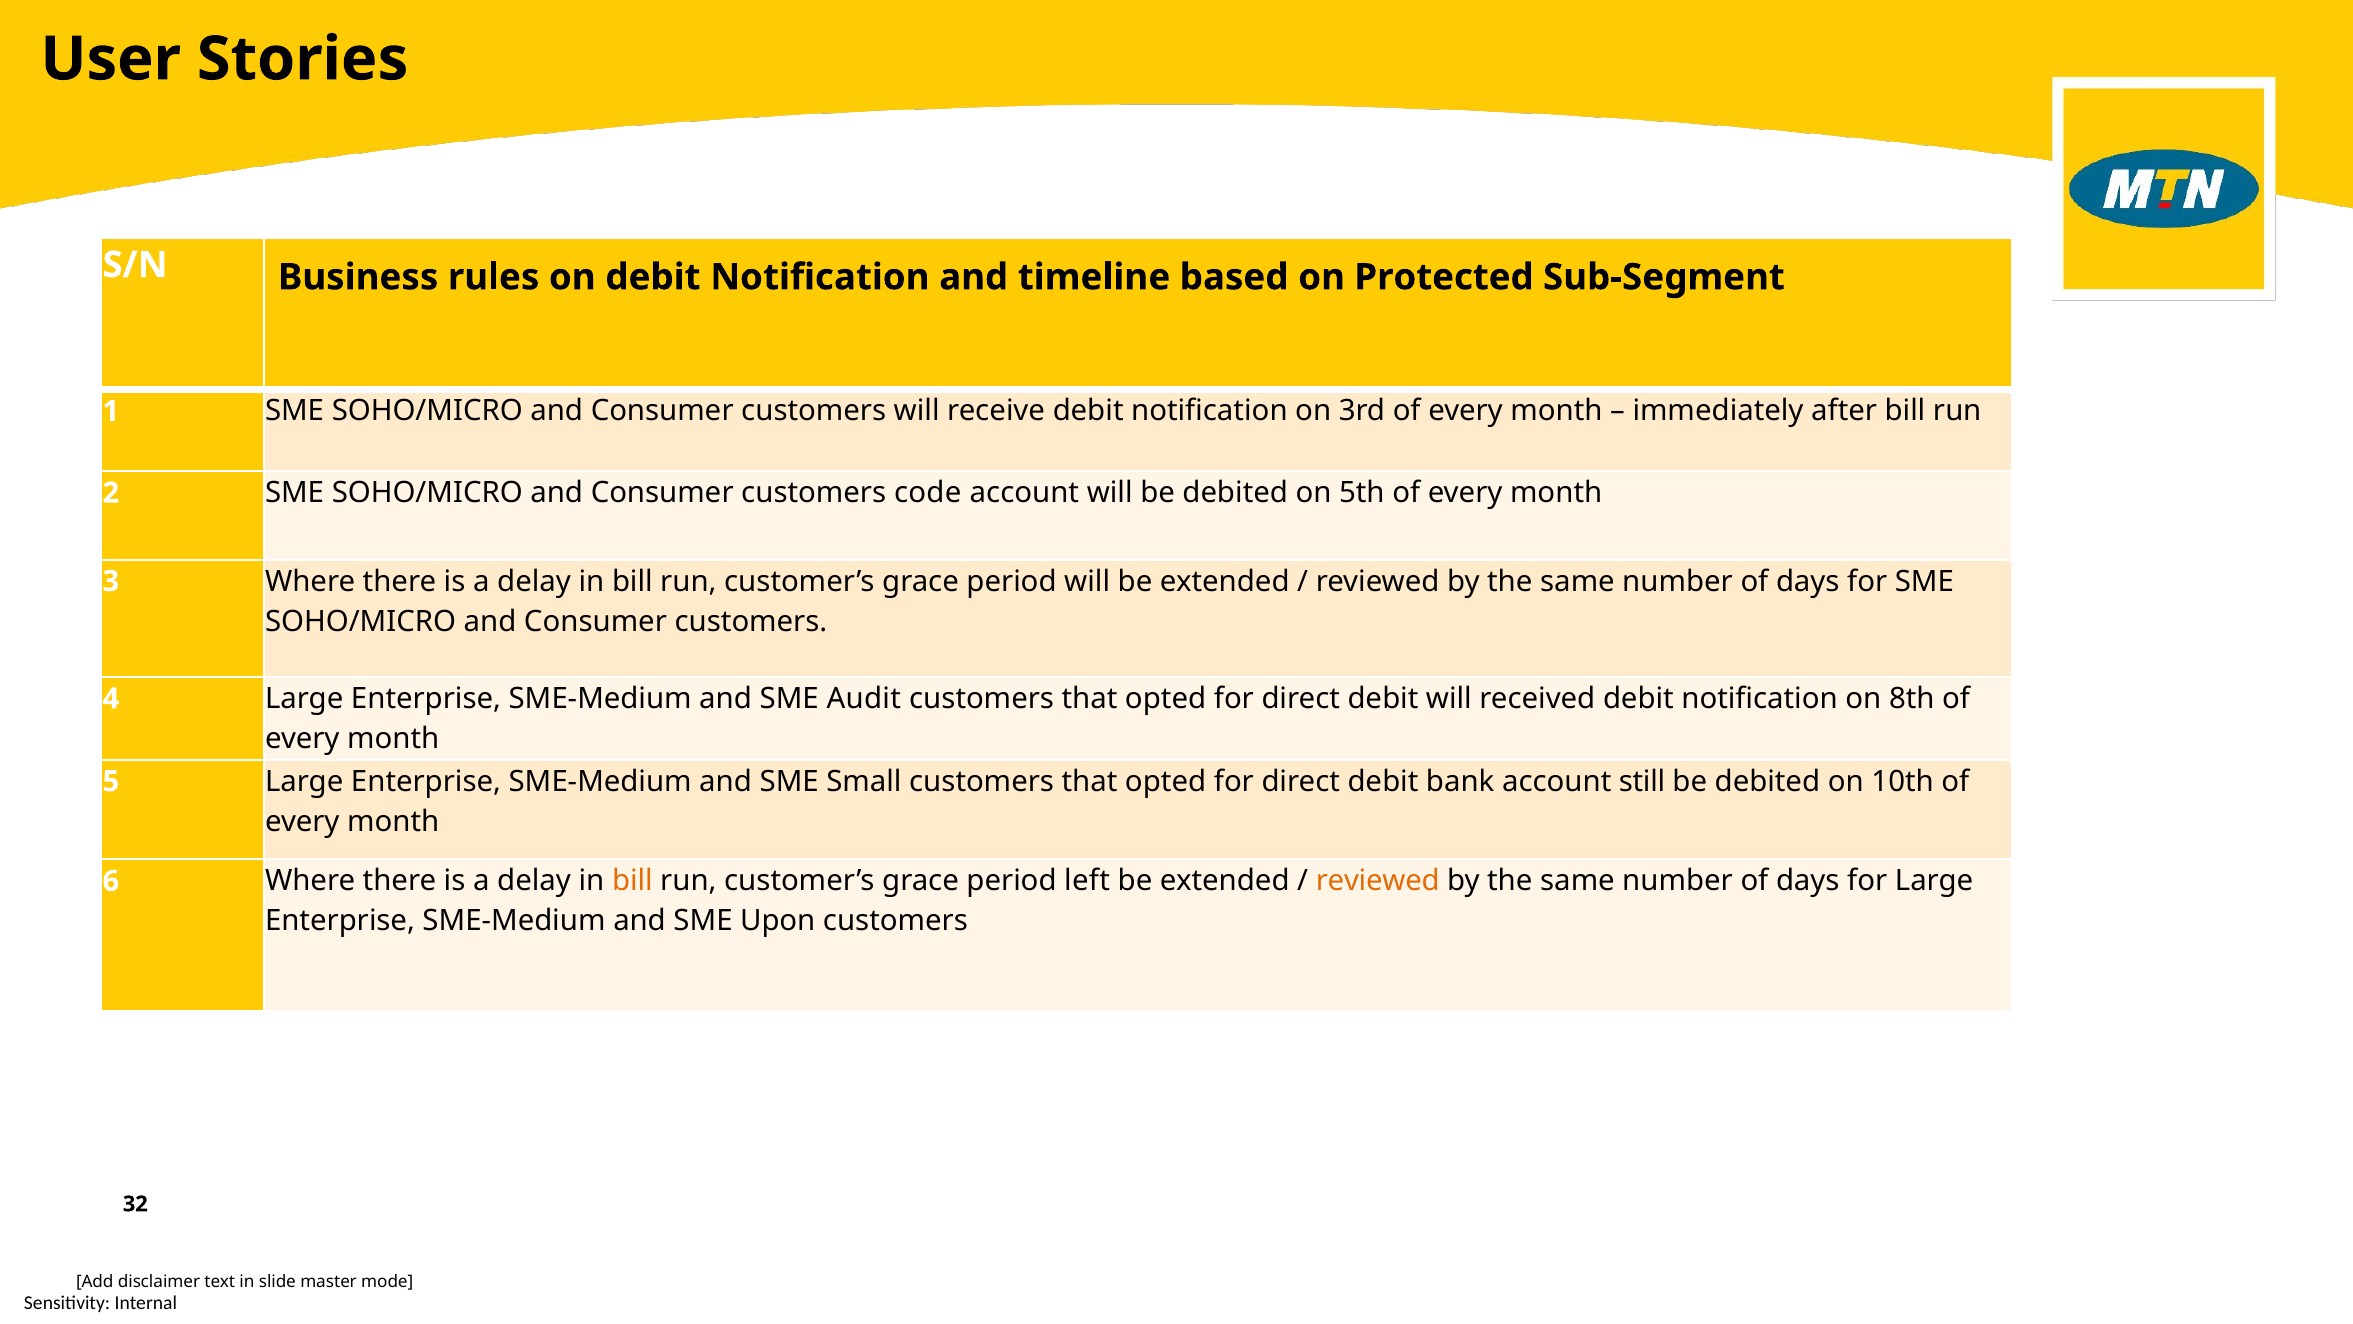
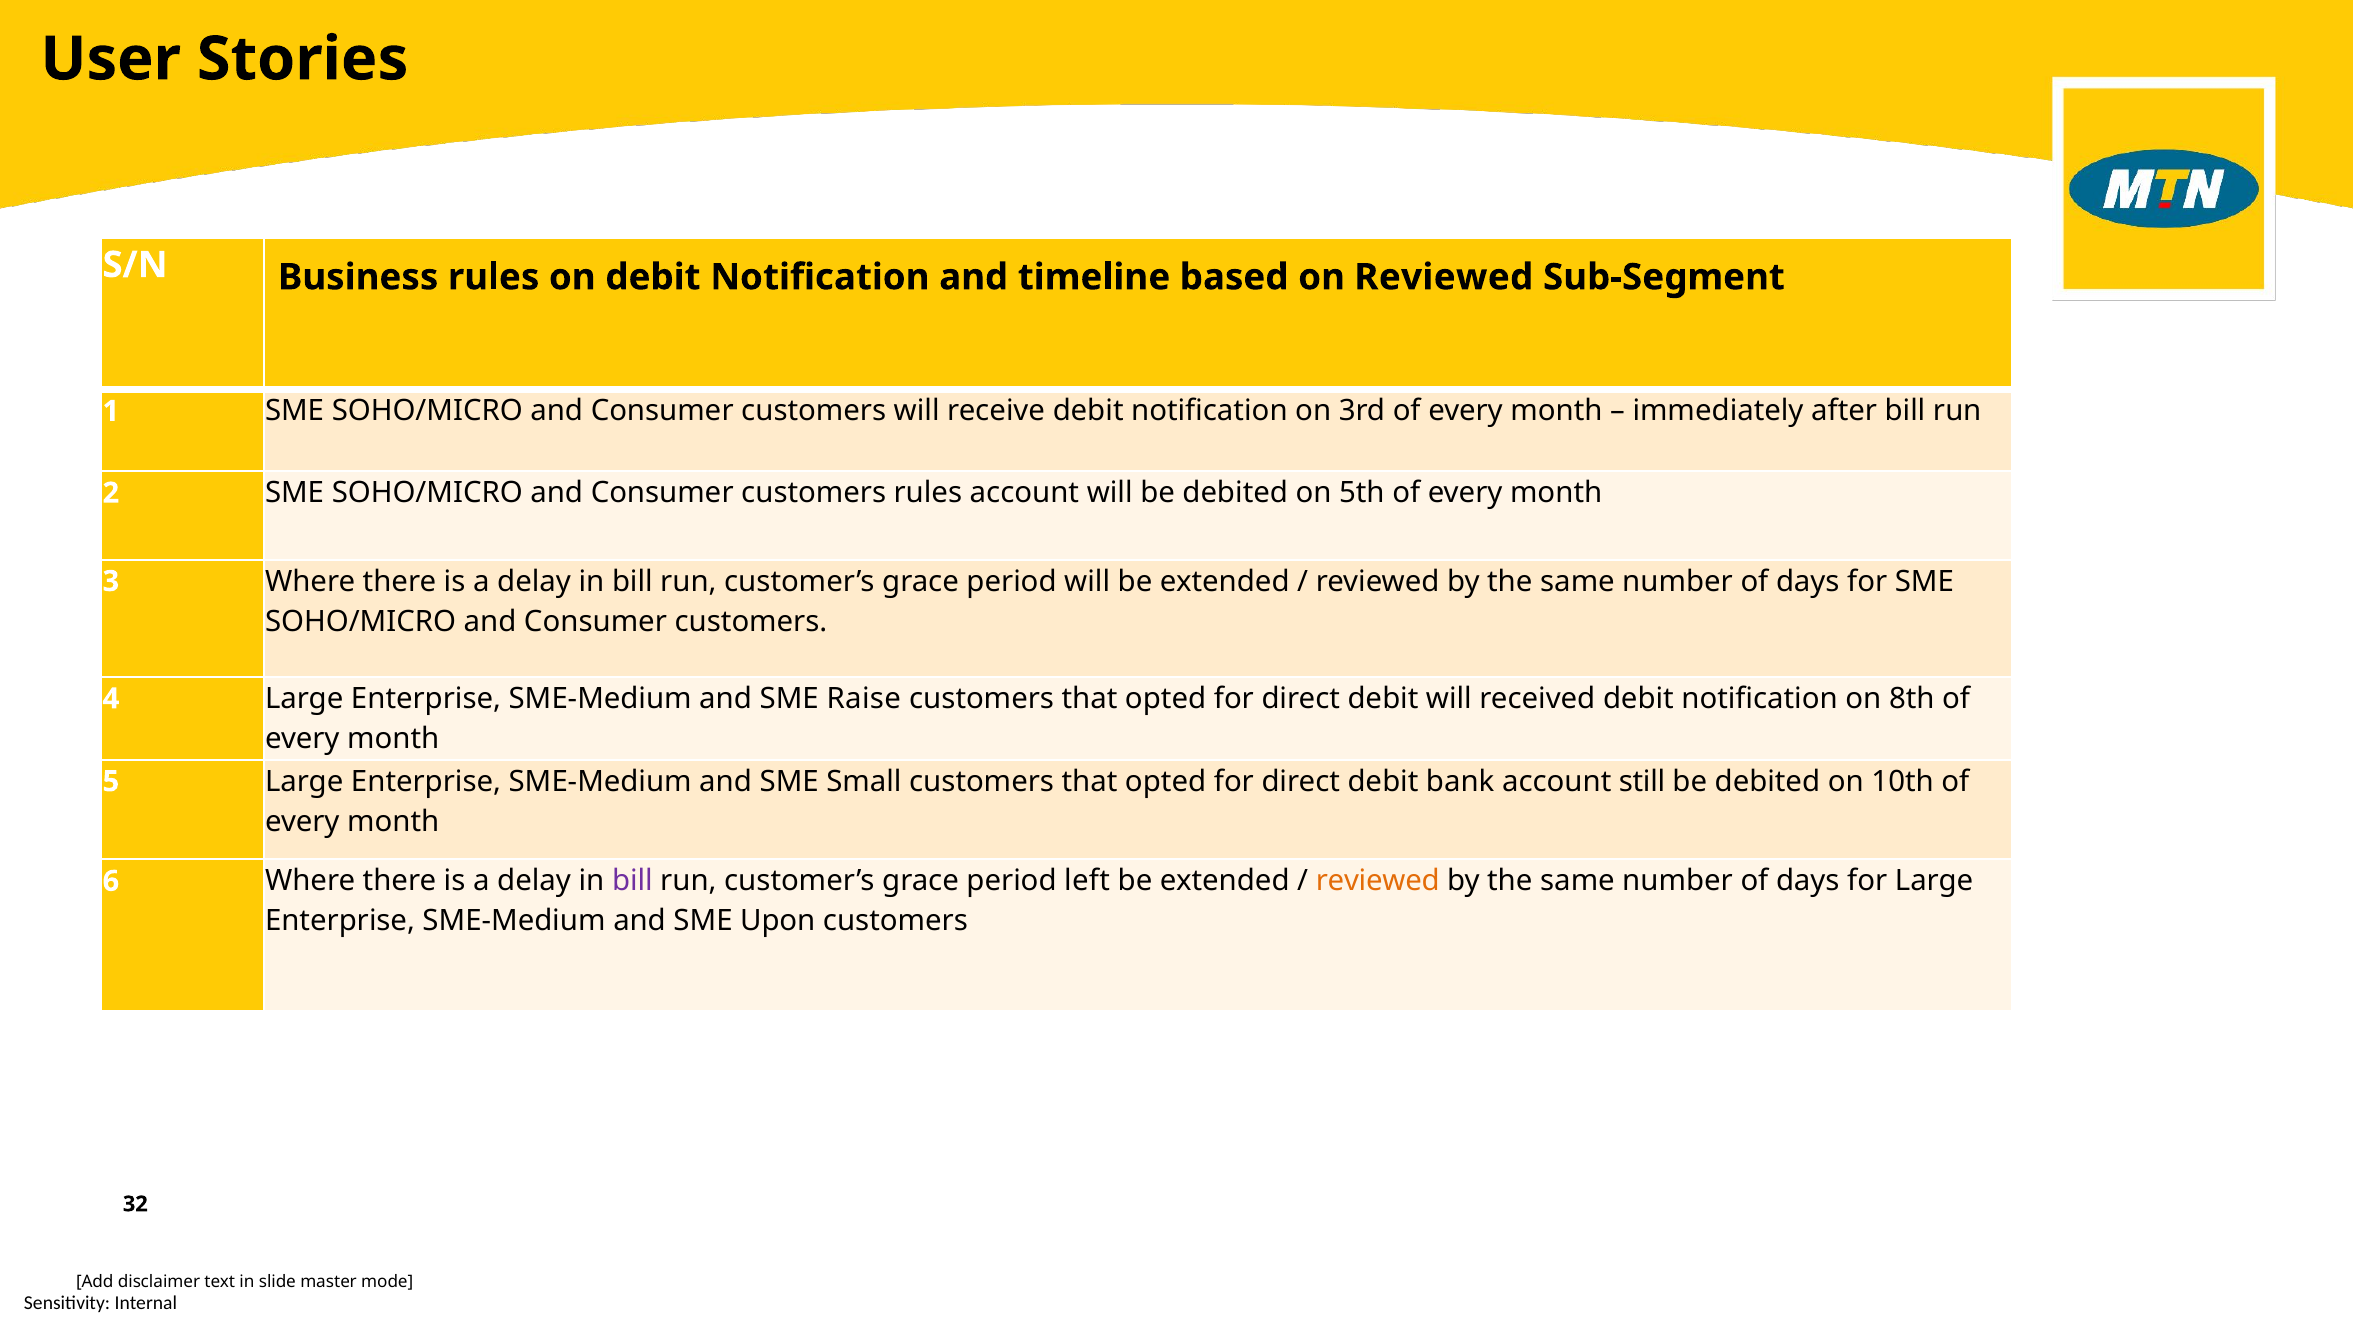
on Protected: Protected -> Reviewed (1444, 277)
customers code: code -> rules (928, 493)
Audit: Audit -> Raise (864, 698)
bill colour: orange -> purple (632, 881)
